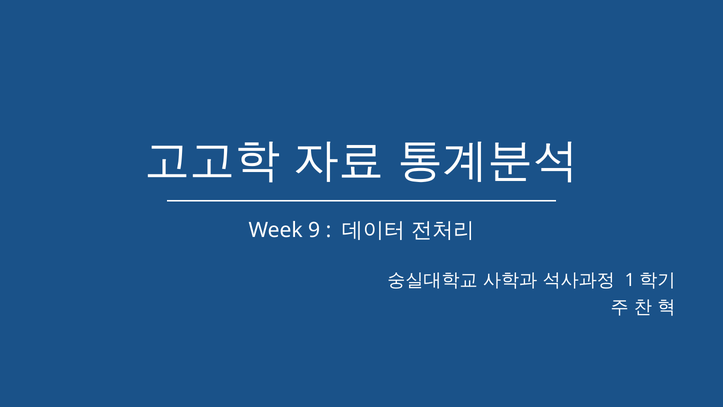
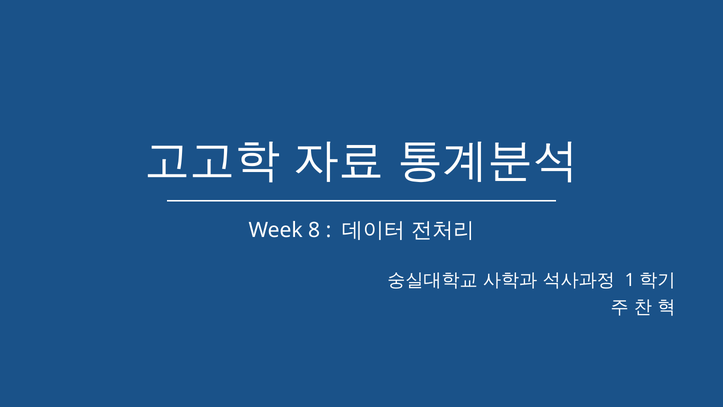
9: 9 -> 8 (314, 230)
